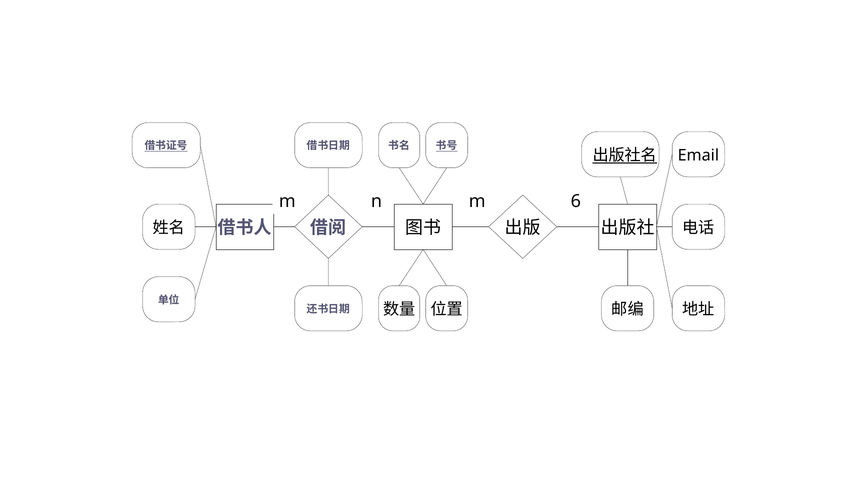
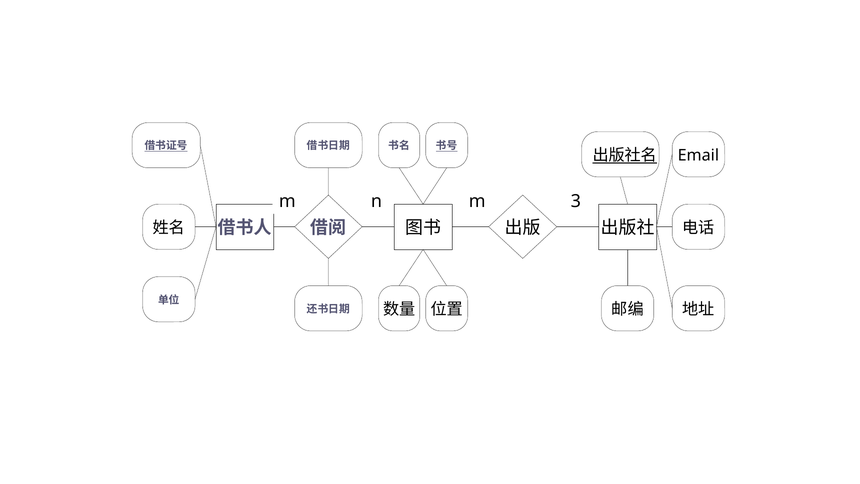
6: 6 -> 3 (576, 201)
